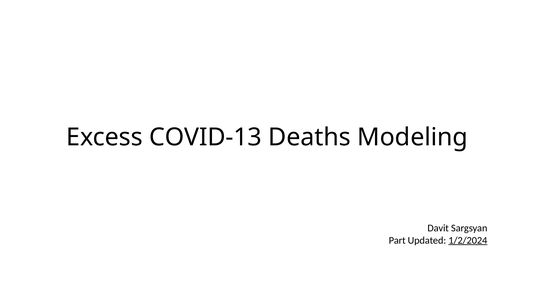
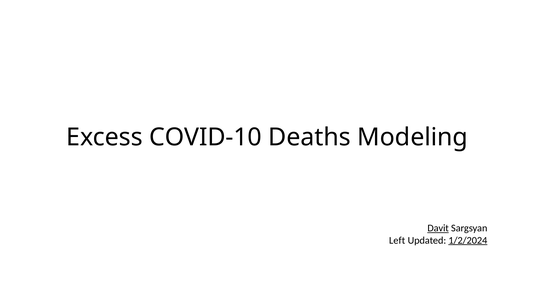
COVID-13: COVID-13 -> COVID-10 (206, 137)
Davit underline: none -> present (438, 228)
Part: Part -> Left (397, 240)
